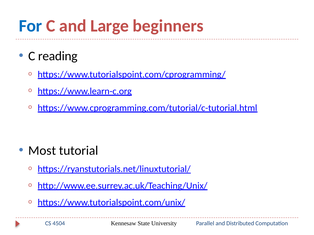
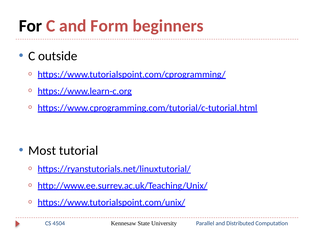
For colour: blue -> black (30, 26)
Large: Large -> Form (109, 26)
reading: reading -> outside (58, 56)
